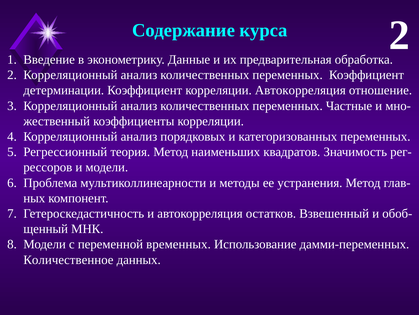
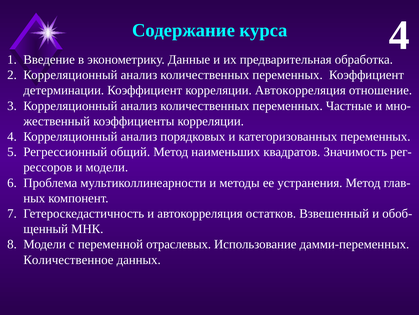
курса 2: 2 -> 4 (399, 35)
теория: теория -> общий (130, 152)
временных: временных -> отраслевых (179, 244)
